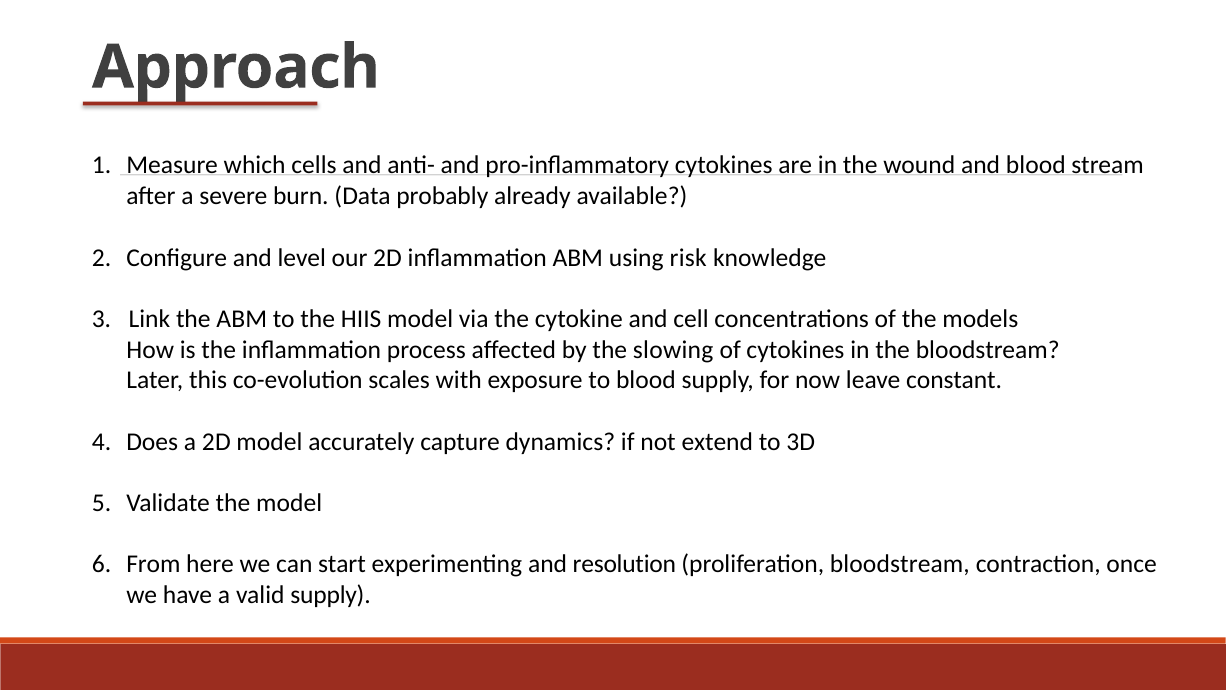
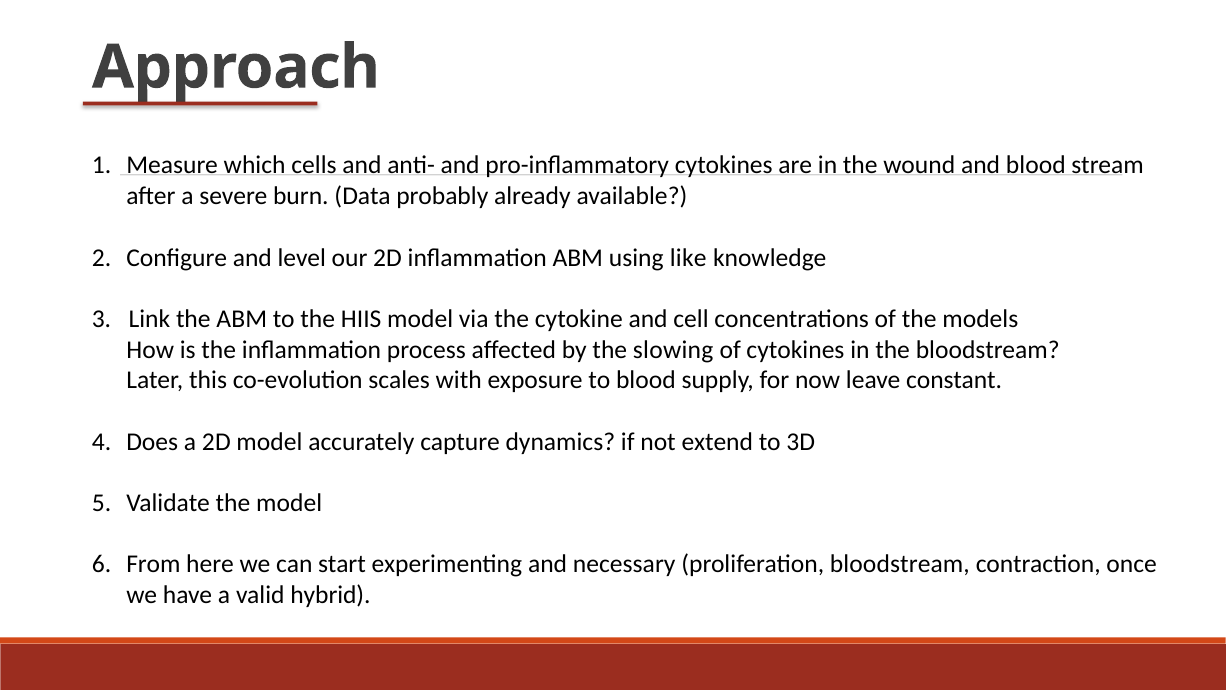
risk: risk -> like (688, 257)
resolution: resolution -> necessary (624, 564)
valid supply: supply -> hybrid (330, 595)
